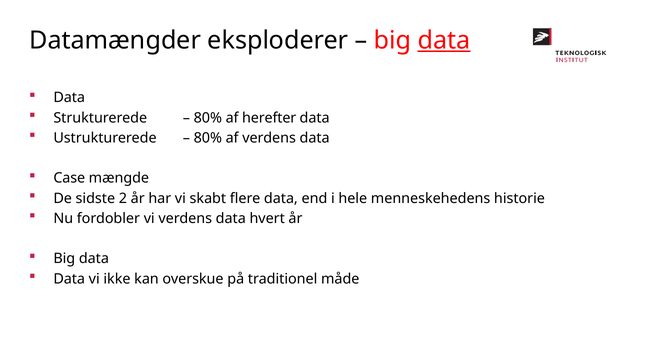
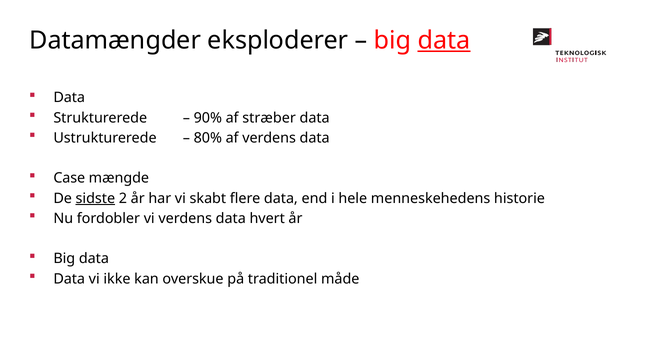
80%: 80% -> 90% (208, 118)
herefter: herefter -> stræber (269, 118)
sidste underline: none -> present (95, 198)
